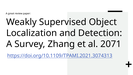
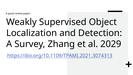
2071: 2071 -> 2029 (111, 44)
